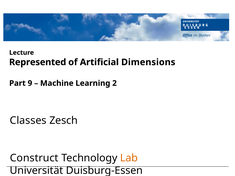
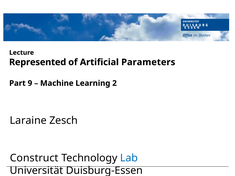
Dimensions: Dimensions -> Parameters (148, 62)
Classes: Classes -> Laraine (28, 121)
Lab colour: orange -> blue (129, 158)
